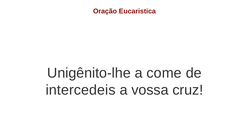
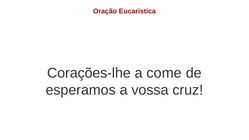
Unigênito-lhe: Unigênito-lhe -> Corações-lhe (89, 73)
intercedeis: intercedeis -> esperamos (81, 90)
